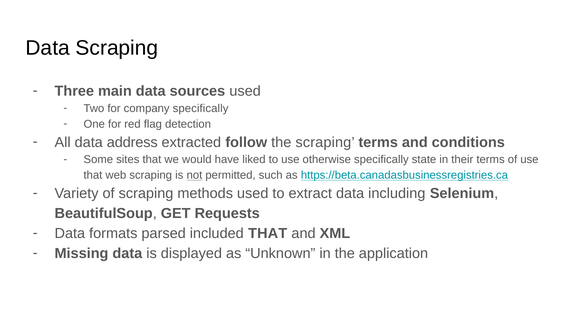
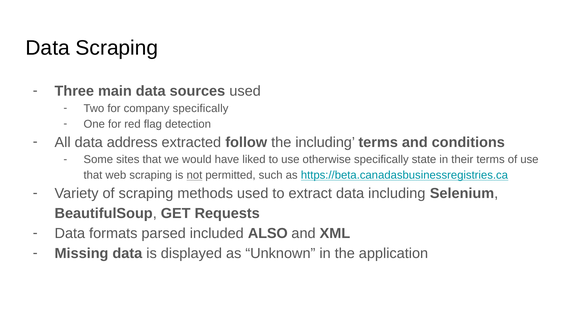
the scraping: scraping -> including (325, 142)
included THAT: THAT -> ALSO (268, 234)
